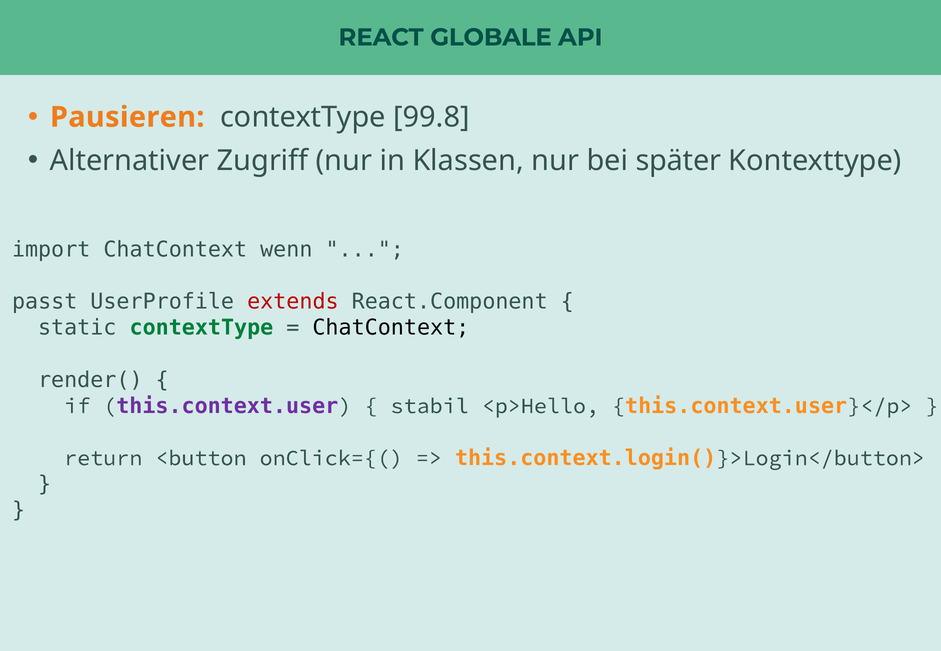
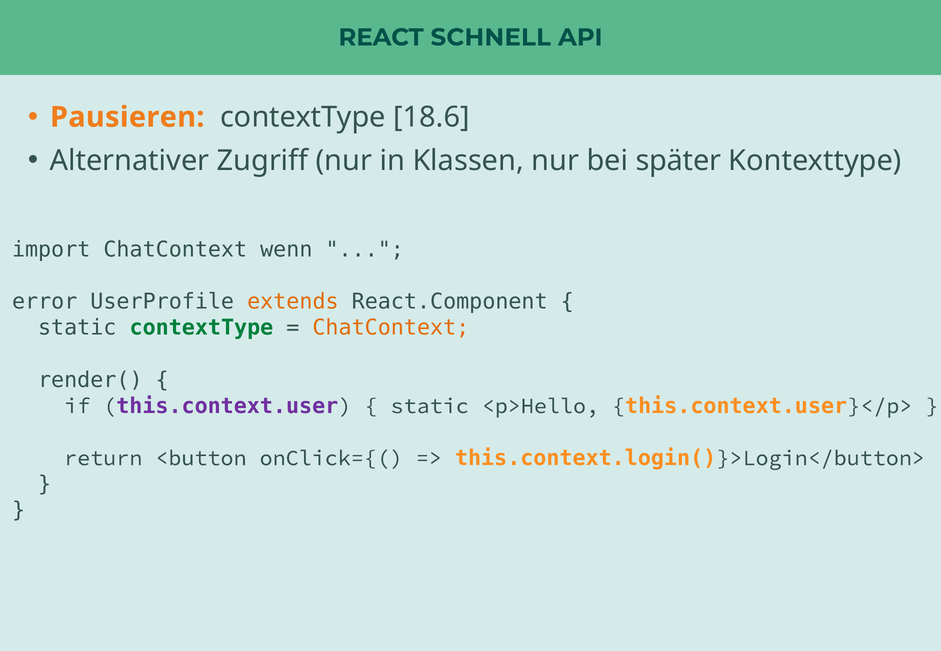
GLOBALE: GLOBALE -> SCHNELL (491, 37)
99.8: 99.8 -> 18.6 (431, 117)
passt: passt -> error (45, 302)
extends colour: red -> orange (293, 302)
ChatContext colour: black -> orange (391, 328)
stabil: stabil -> static (430, 406)
